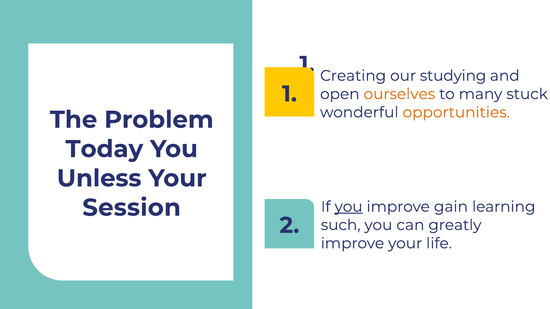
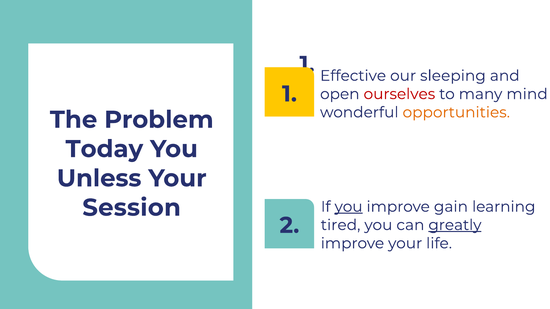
Creating: Creating -> Effective (353, 76)
studying: studying -> sleeping (453, 76)
ourselves colour: orange -> red (399, 94)
stuck: stuck -> mind (527, 94)
such: such -> tired (341, 225)
greatly underline: none -> present (455, 225)
